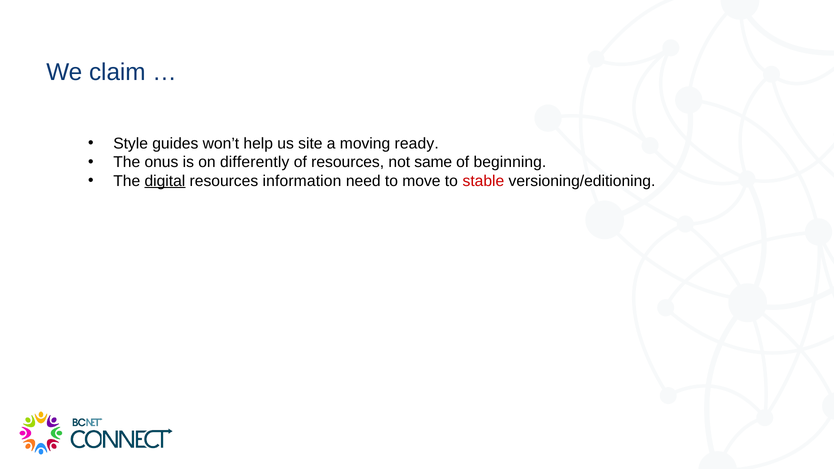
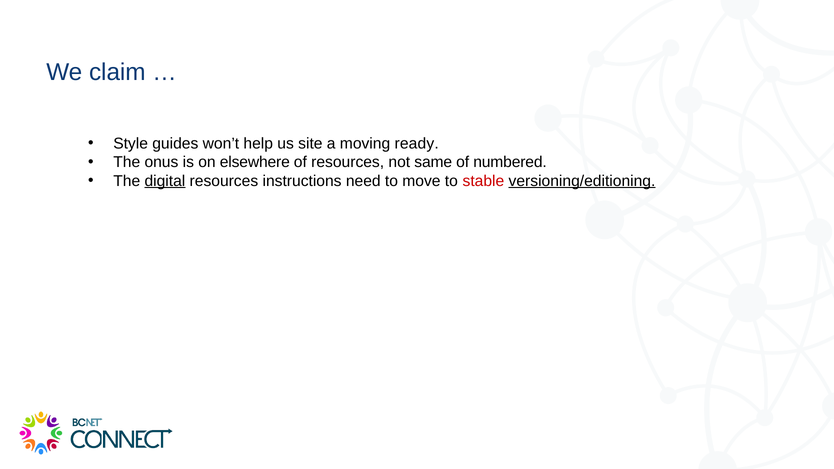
differently: differently -> elsewhere (255, 162)
beginning: beginning -> numbered (510, 162)
information: information -> instructions (302, 181)
versioning/editioning underline: none -> present (582, 181)
